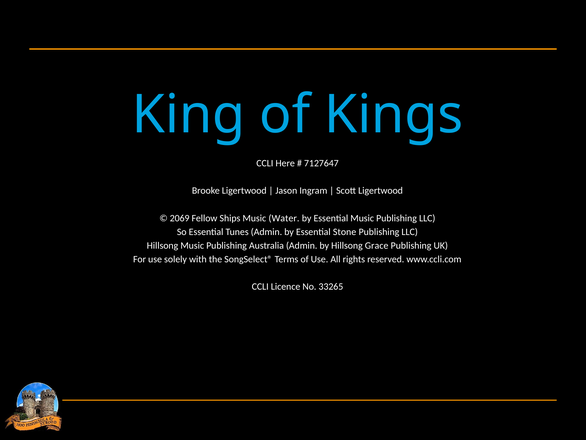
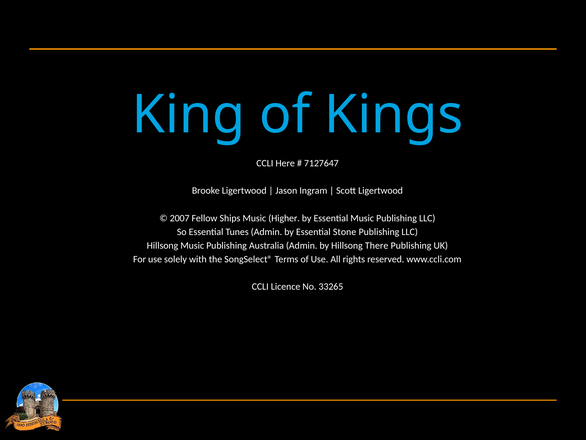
2069: 2069 -> 2007 (180, 218)
Water: Water -> Higher (284, 218)
Grace: Grace -> There (377, 245)
